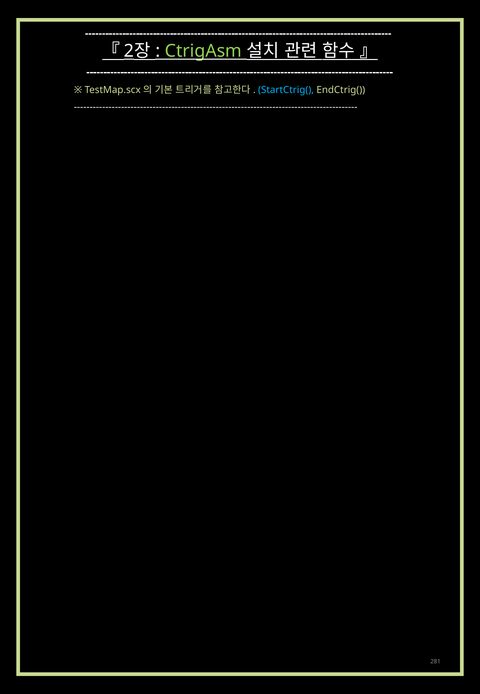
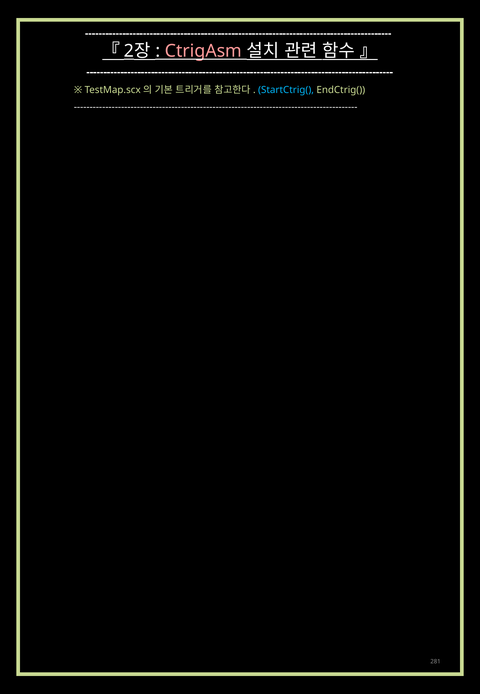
CtrigAsm colour: light green -> pink (203, 51)
